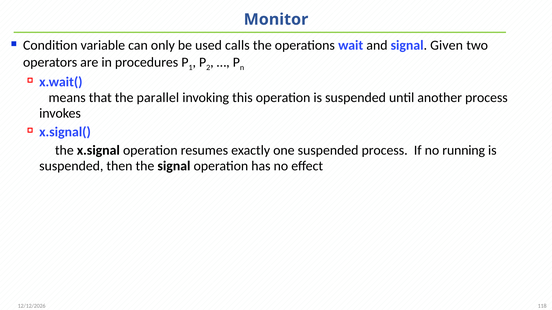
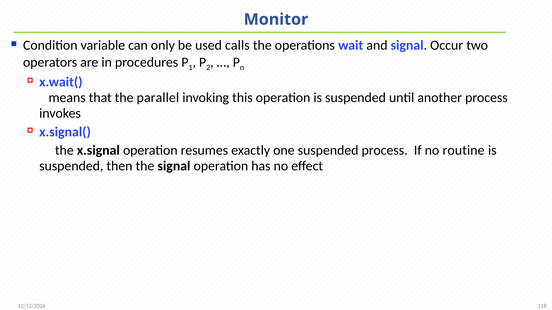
Given: Given -> Occur (447, 45)
running: running -> routine (464, 151)
